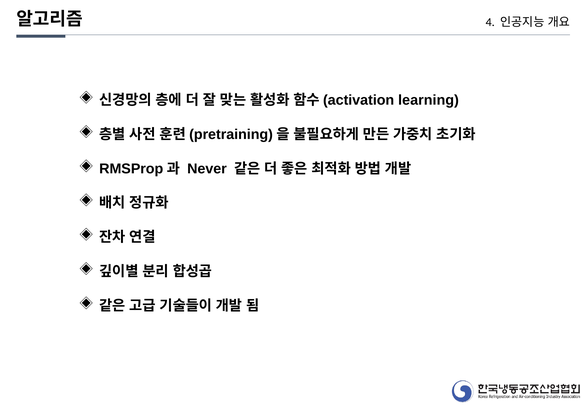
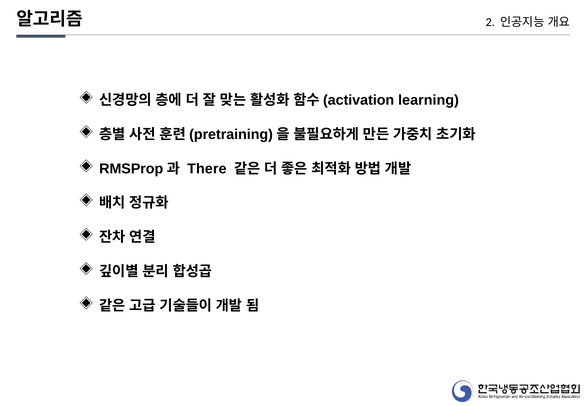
4: 4 -> 2 (490, 22)
Never: Never -> There (207, 168)
